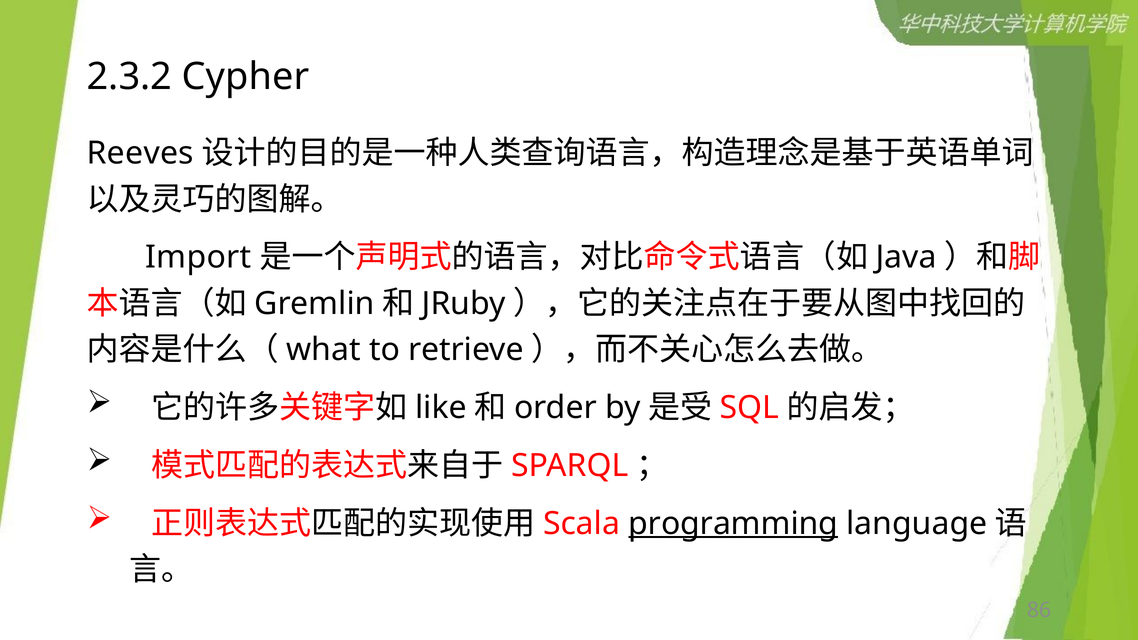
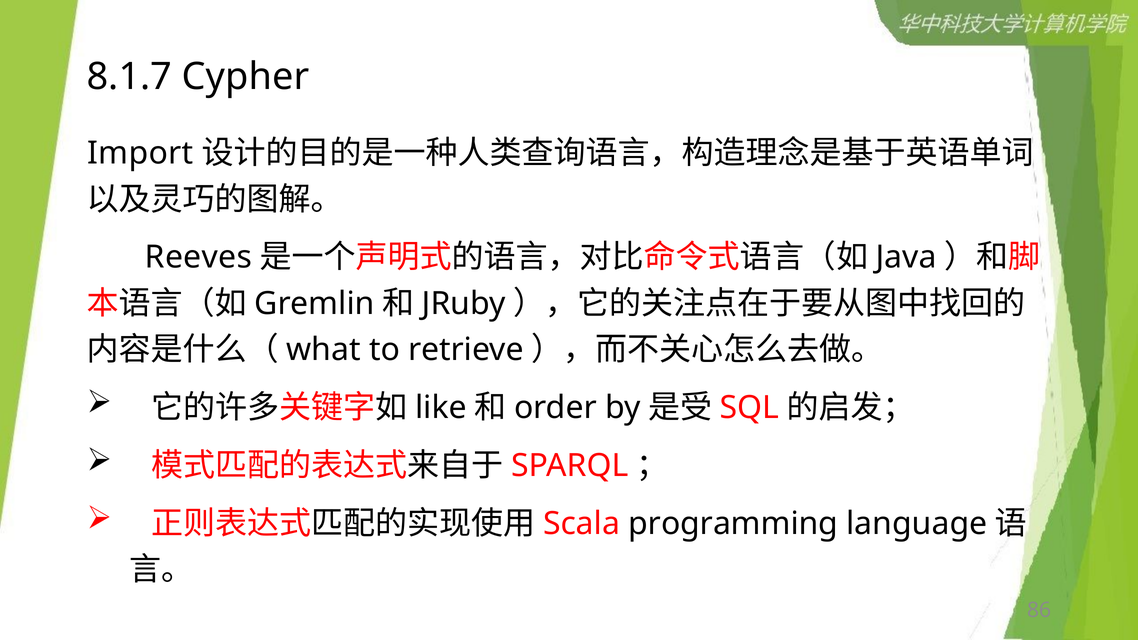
2.3.2: 2.3.2 -> 8.1.7 (129, 77)
Reeves: Reeves -> Import (140, 153)
Import: Import -> Reeves (198, 257)
programming underline: present -> none (733, 524)
